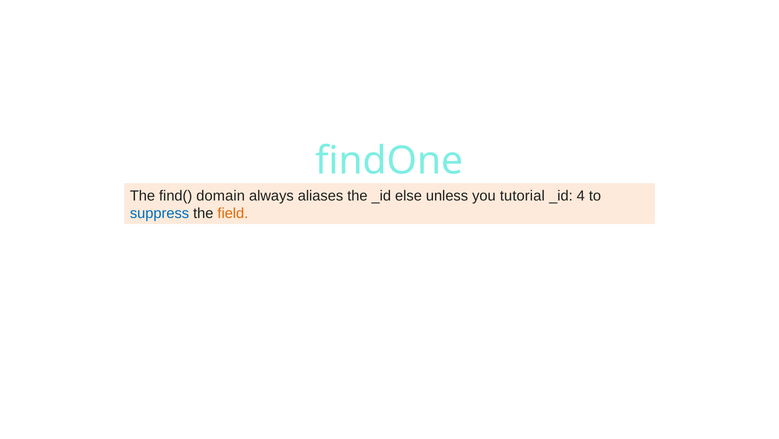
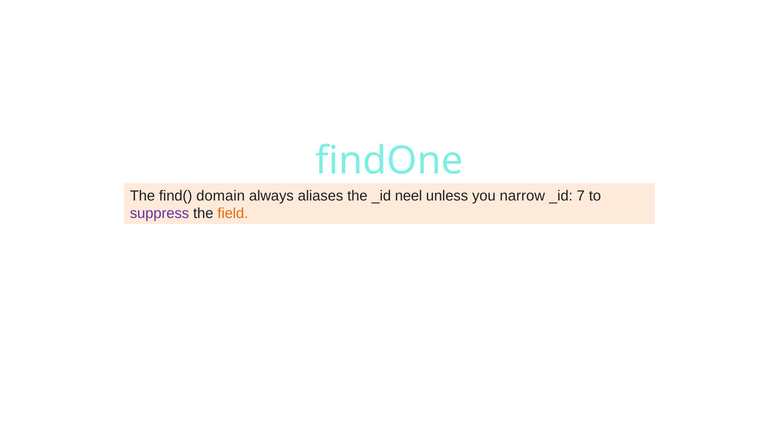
else: else -> neel (409, 196)
tutorial: tutorial -> narrow (522, 196)
4: 4 -> 7 (581, 196)
suppress colour: blue -> purple (160, 213)
